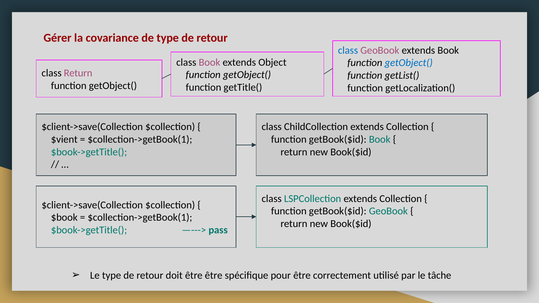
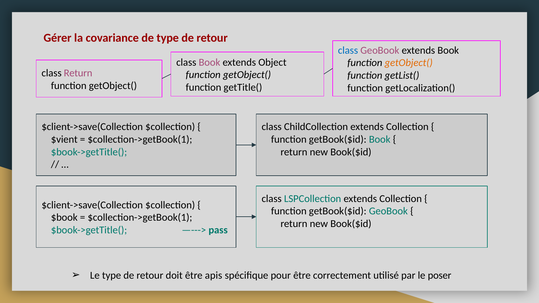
getObject( colour: blue -> orange (409, 63)
être être: être -> apis (214, 275)
tâche: tâche -> poser (440, 275)
